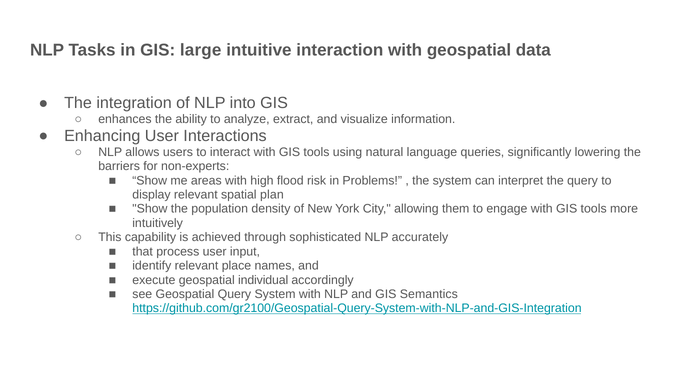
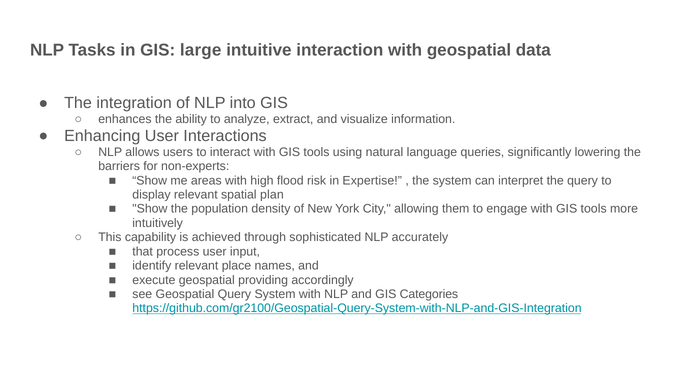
Problems: Problems -> Expertise (372, 180)
individual: individual -> providing (263, 280)
Semantics: Semantics -> Categories (429, 294)
